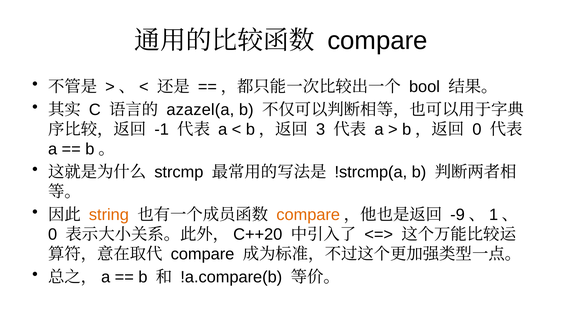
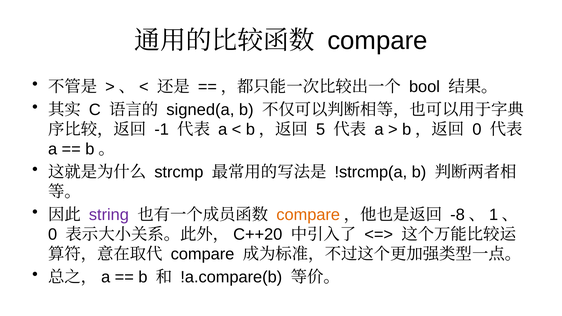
azazel(a: azazel(a -> signed(a (200, 110)
3: 3 -> 5 (321, 129)
string colour: orange -> purple (109, 215)
-9: -9 -> -8 (458, 215)
